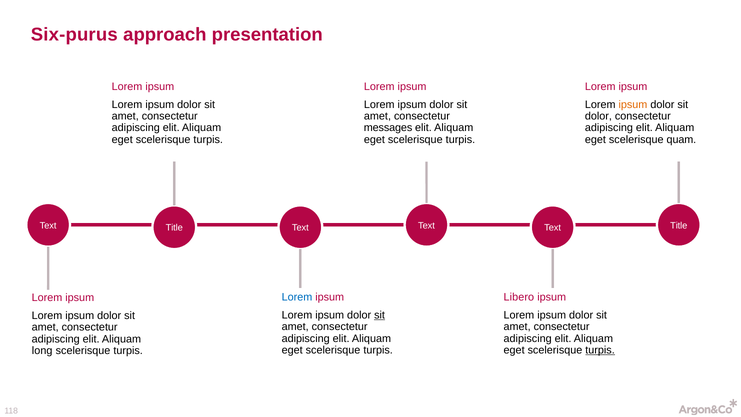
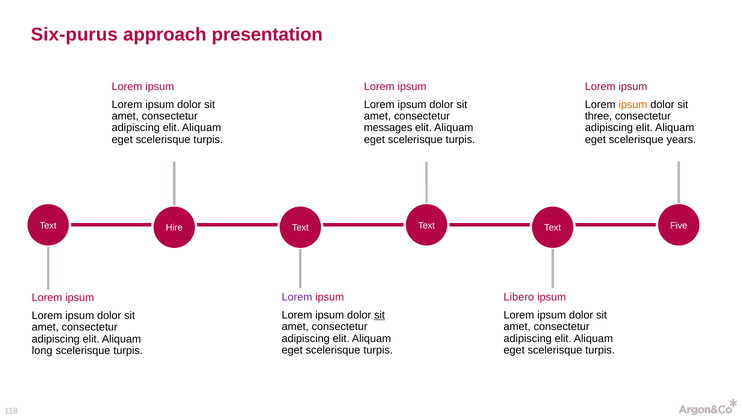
dolor: dolor -> three (598, 116)
quam: quam -> years (681, 140)
Title: Title -> Hire (174, 228)
Title: Title -> Five (679, 225)
Lorem colour: blue -> purple (297, 297)
turpis underline: present -> none (600, 350)
